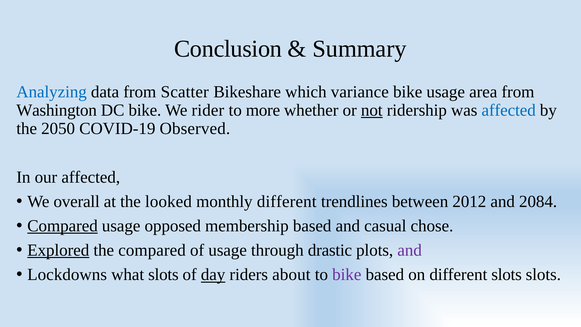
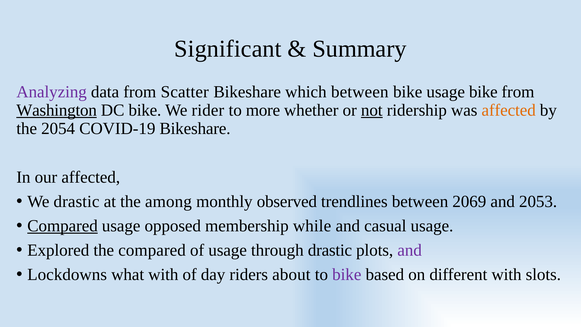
Conclusion: Conclusion -> Significant (228, 49)
Analyzing colour: blue -> purple (52, 92)
which variance: variance -> between (360, 92)
usage area: area -> bike (483, 92)
Washington underline: none -> present (57, 110)
affected colour: blue -> orange (509, 110)
2050: 2050 -> 2054 (58, 128)
COVID-19 Observed: Observed -> Bikeshare (195, 128)
We overall: overall -> drastic (77, 201)
looked: looked -> among (168, 201)
monthly different: different -> observed (287, 201)
2012: 2012 -> 2069 (469, 201)
2084: 2084 -> 2053 (538, 201)
membership based: based -> while (312, 226)
casual chose: chose -> usage (432, 226)
Explored underline: present -> none (58, 250)
what slots: slots -> with (163, 275)
day underline: present -> none (213, 275)
different slots: slots -> with (507, 275)
